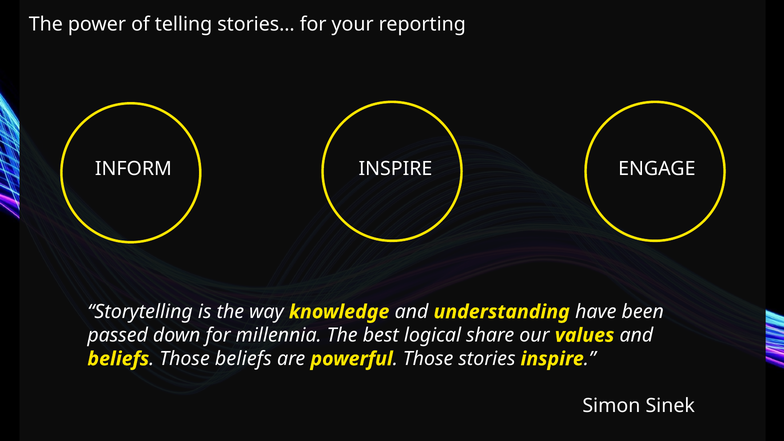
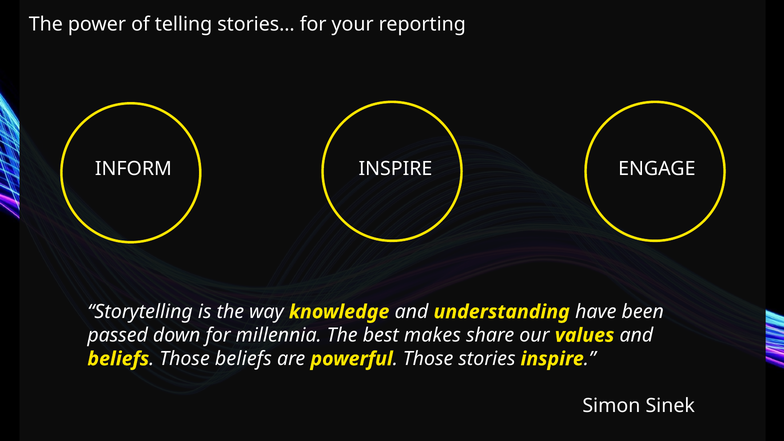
logical: logical -> makes (432, 335)
